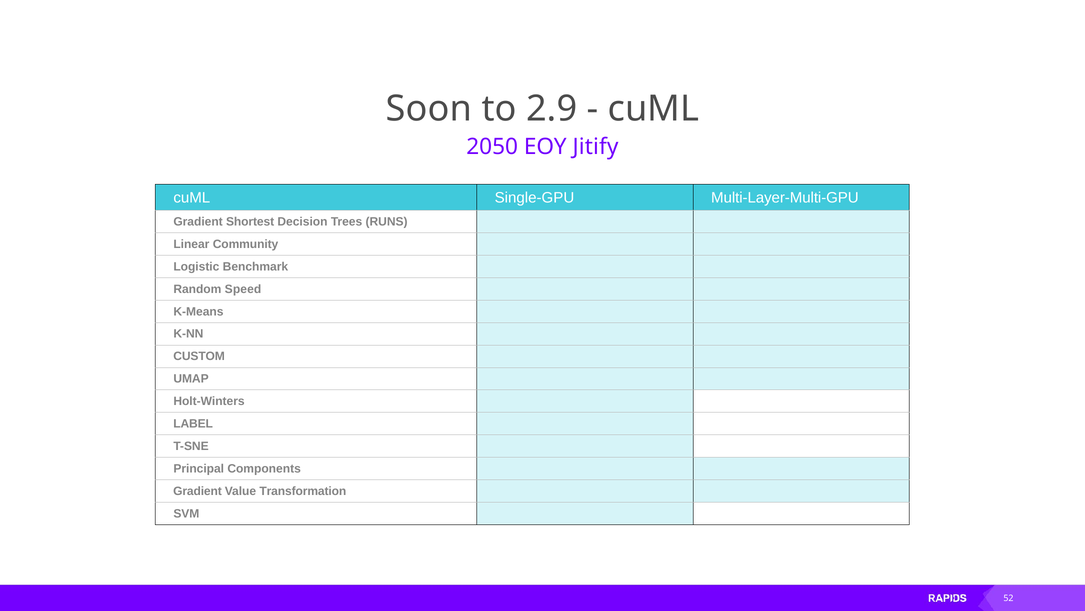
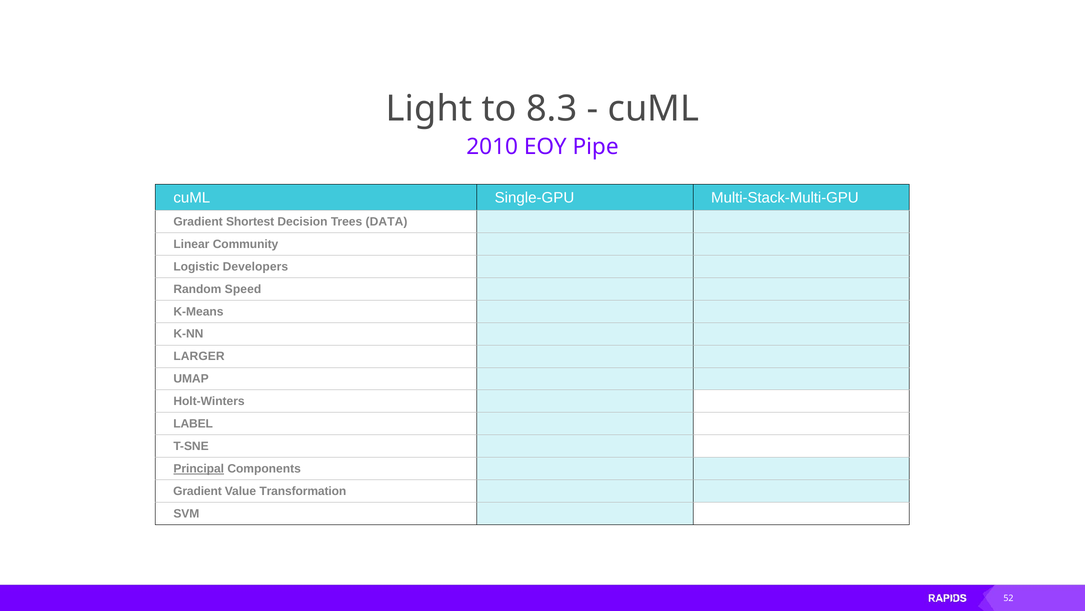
Soon: Soon -> Light (429, 109)
2.9: 2.9 -> 8.3 (552, 109)
2050: 2050 -> 2010 (492, 147)
Jitify: Jitify -> Pipe (596, 147)
Multi-Layer-Multi-GPU: Multi-Layer-Multi-GPU -> Multi-Stack-Multi-GPU (785, 197)
RUNS: RUNS -> DATA (387, 222)
Benchmark: Benchmark -> Developers (255, 266)
CUSTOM: CUSTOM -> LARGER (199, 356)
Principal underline: none -> present (199, 468)
